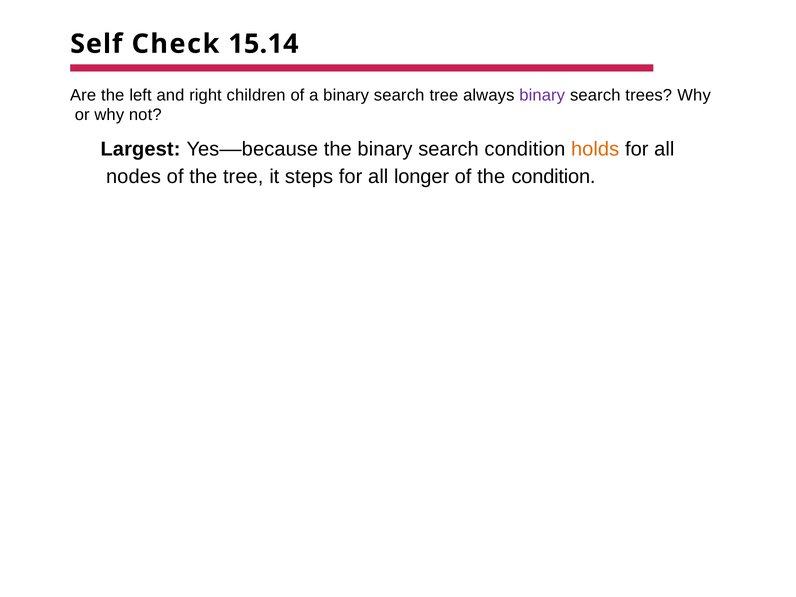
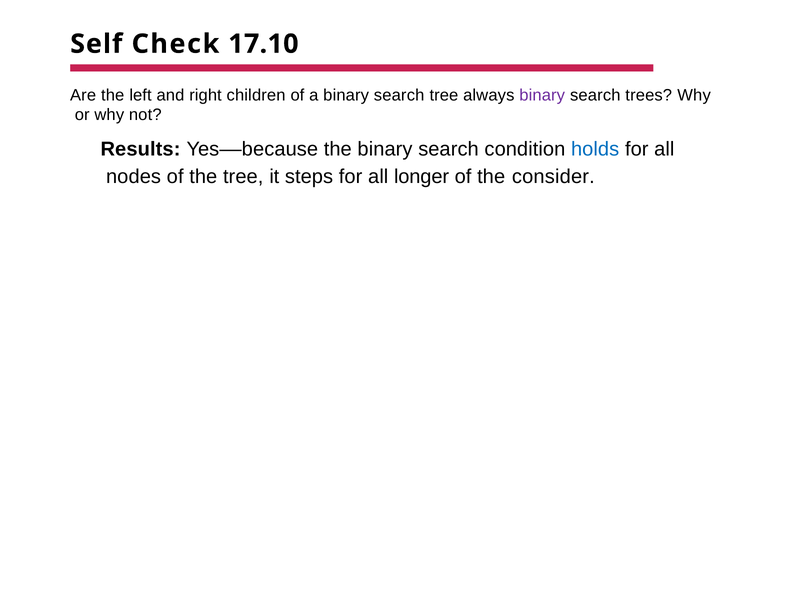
15.14: 15.14 -> 17.10 (263, 44)
Largest: Largest -> Results (140, 149)
holds colour: orange -> blue (595, 149)
the condition: condition -> consider (553, 177)
